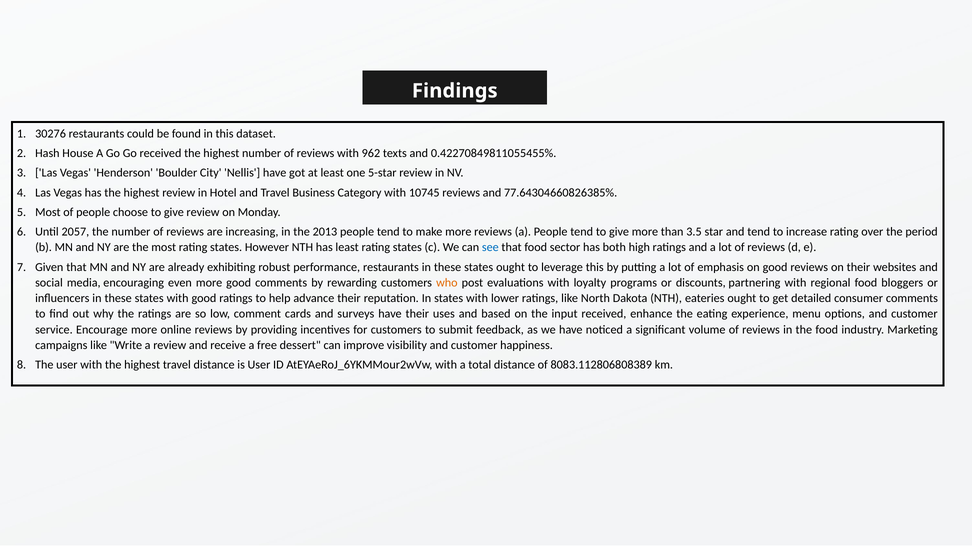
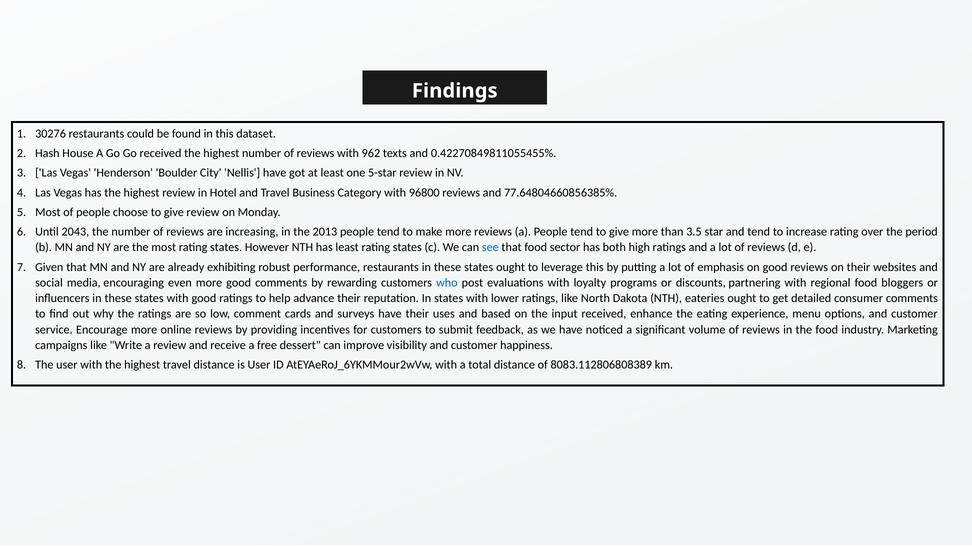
10745: 10745 -> 96800 (424, 192)
77.64304660826385%: 77.64304660826385% -> 77.64804660856385% (561, 192)
2057: 2057 -> 2043 (75, 232)
who colour: orange -> blue (447, 283)
